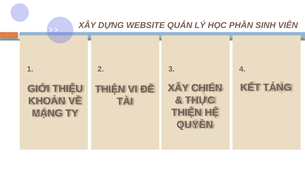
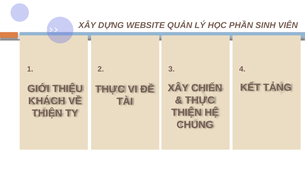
THIỆN: THIỆN -> THỰC (110, 89)
KHOẢN: KHOẢN -> KHÁCH (47, 101)
MẠNG: MẠNG -> THIỆN (47, 113)
QUYỀN: QUYỀN -> CHUNG (195, 124)
